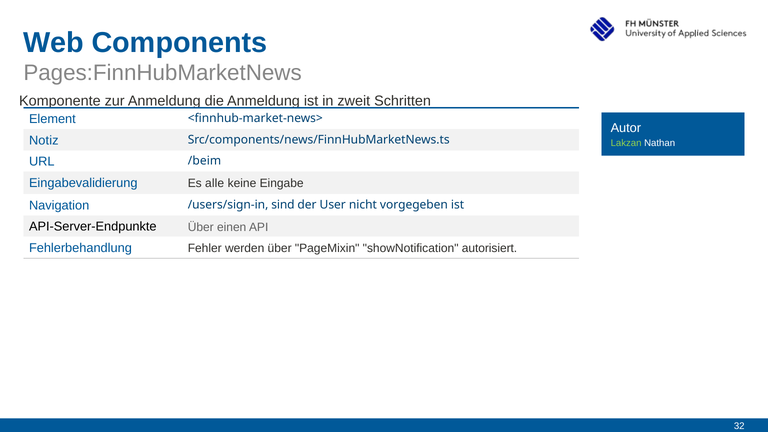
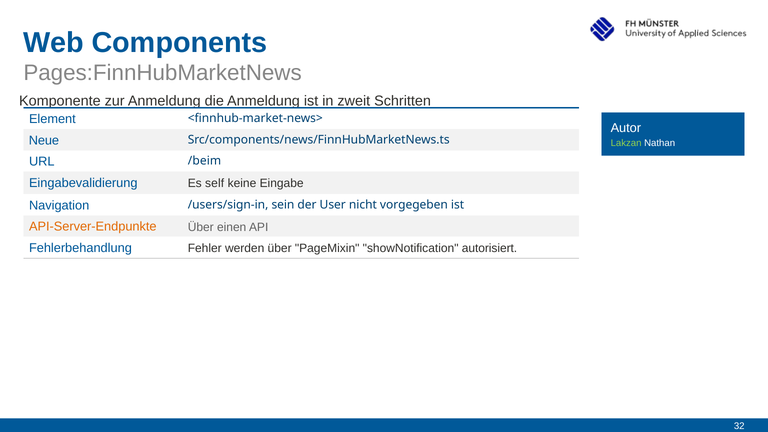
Notiz: Notiz -> Neue (44, 140)
alle: alle -> self (215, 183)
sind: sind -> sein (283, 205)
API-Server-Endpunkte colour: black -> orange (93, 227)
